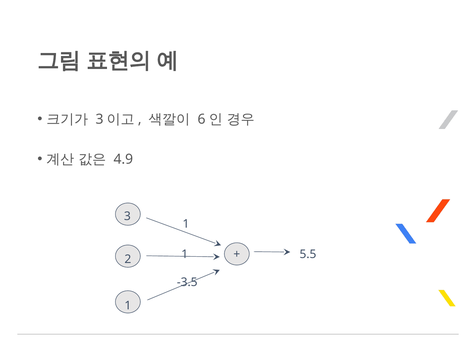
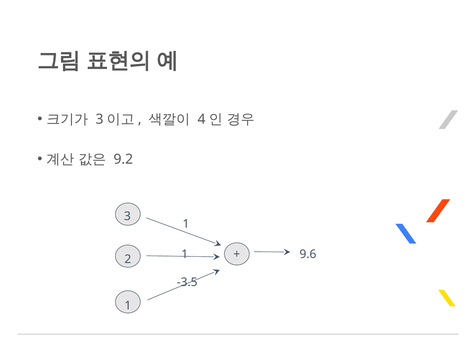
6: 6 -> 4 (202, 119)
4.9: 4.9 -> 9.2 (123, 159)
5.5: 5.5 -> 9.6 (308, 254)
